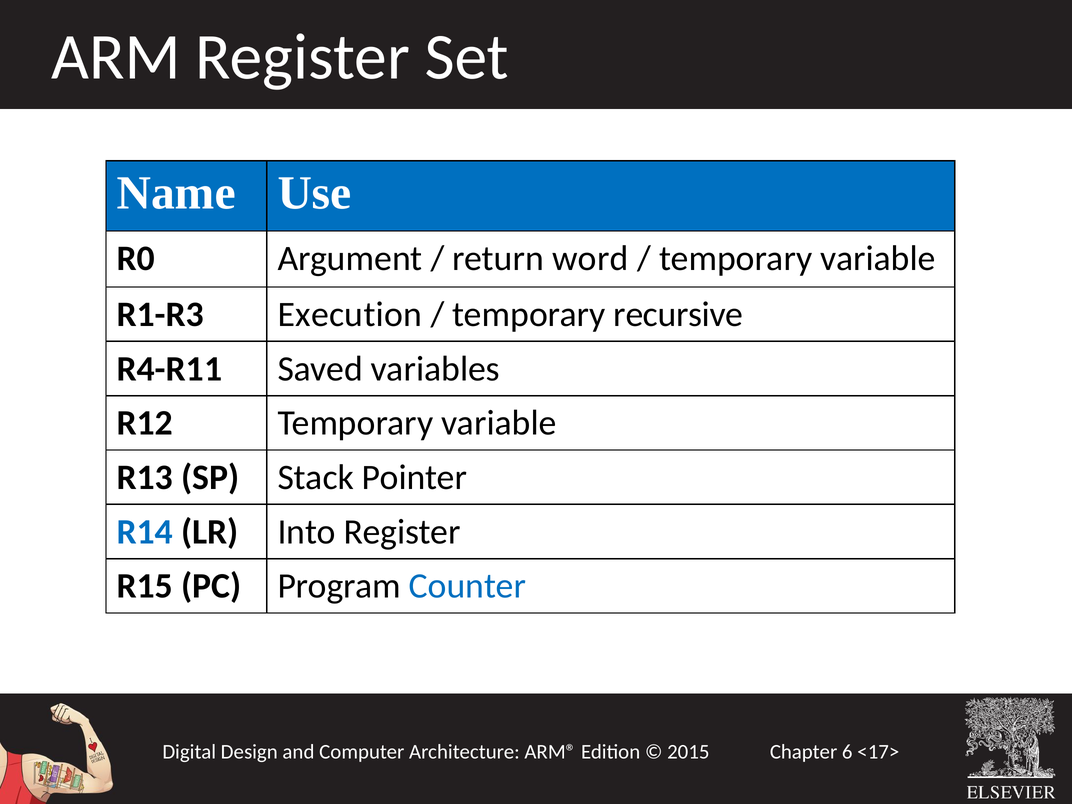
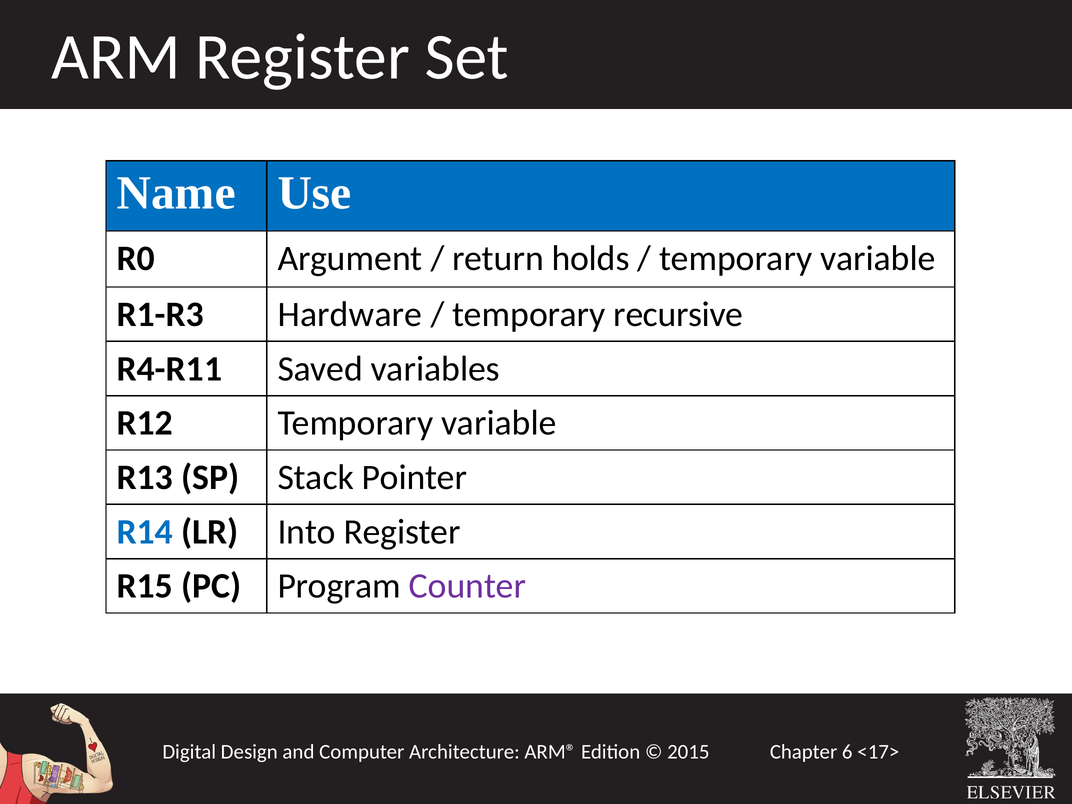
word: word -> holds (591, 259)
Execution: Execution -> Hardware (350, 314)
Counter colour: blue -> purple (467, 586)
